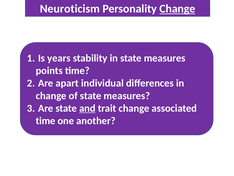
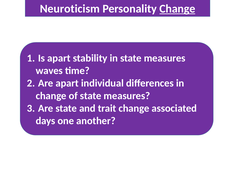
Is years: years -> apart (59, 58)
points: points -> waves (49, 70)
and underline: present -> none (87, 108)
time: time -> days (45, 120)
